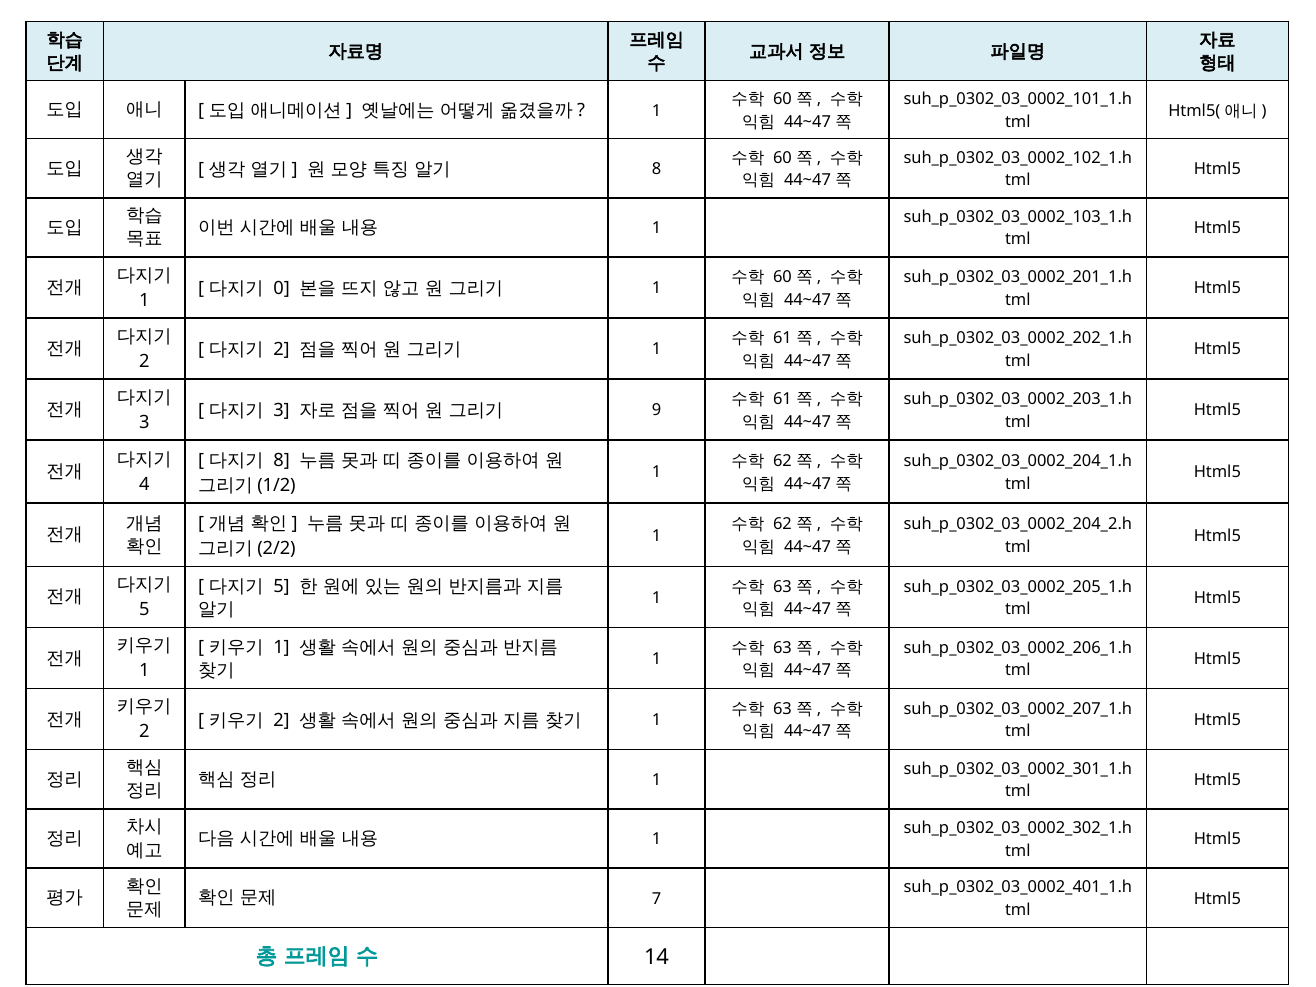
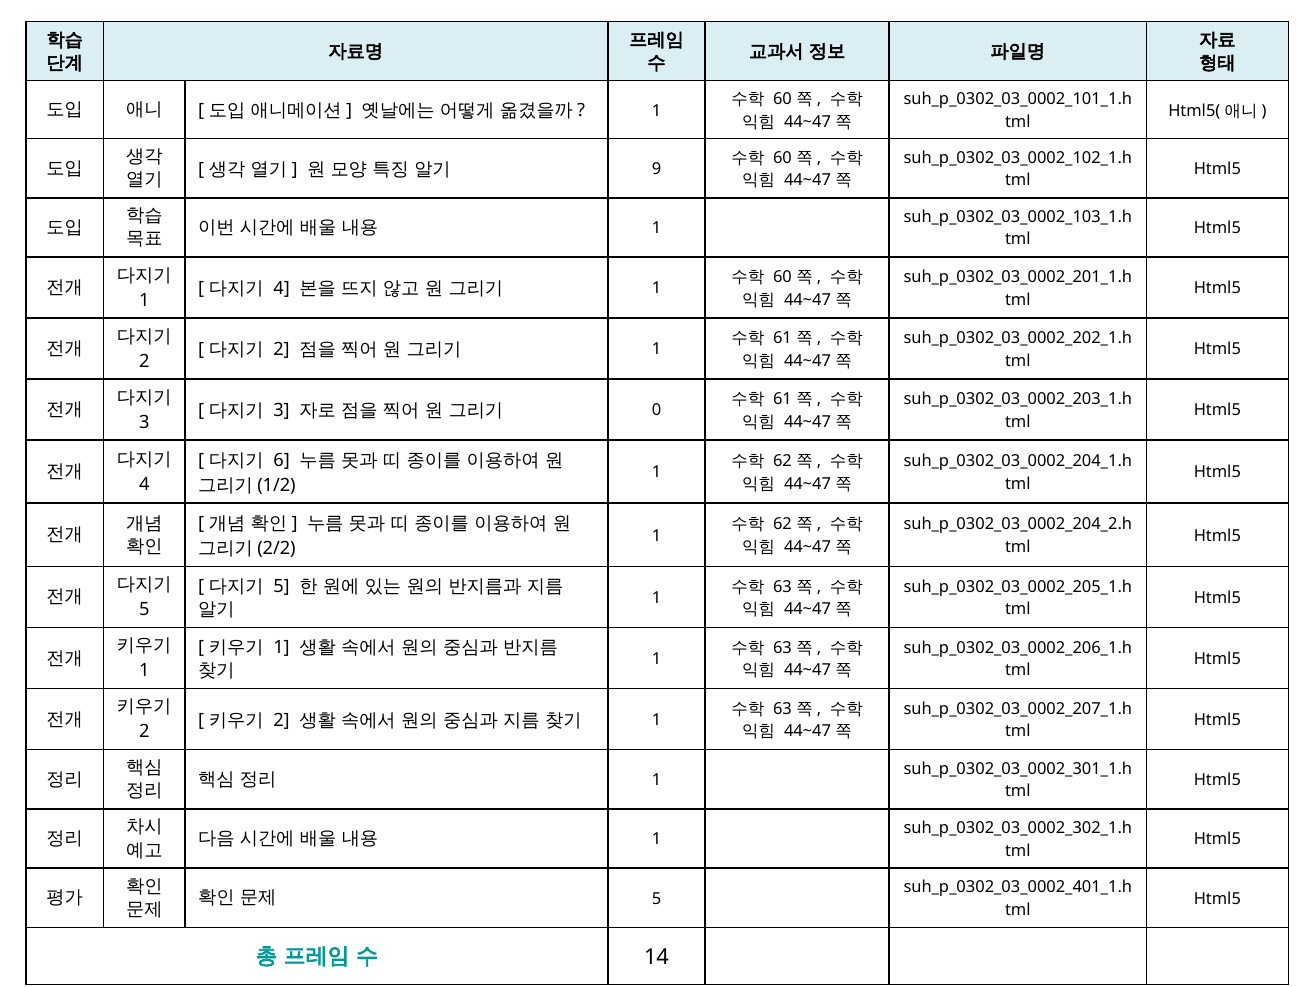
8: 8 -> 9 (657, 169)
0: 0 -> 4 (282, 289)
9: 9 -> 0 (657, 410)
8: 8 -> 6 (282, 460)
7: 7 -> 5 (657, 899)
